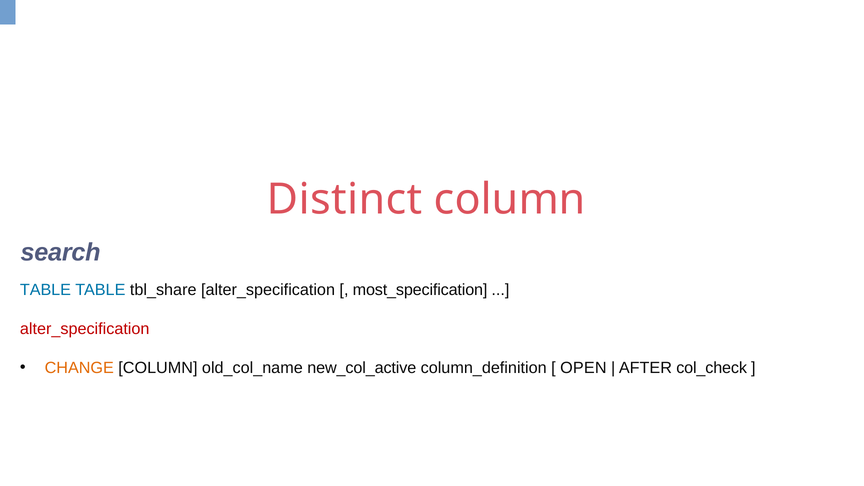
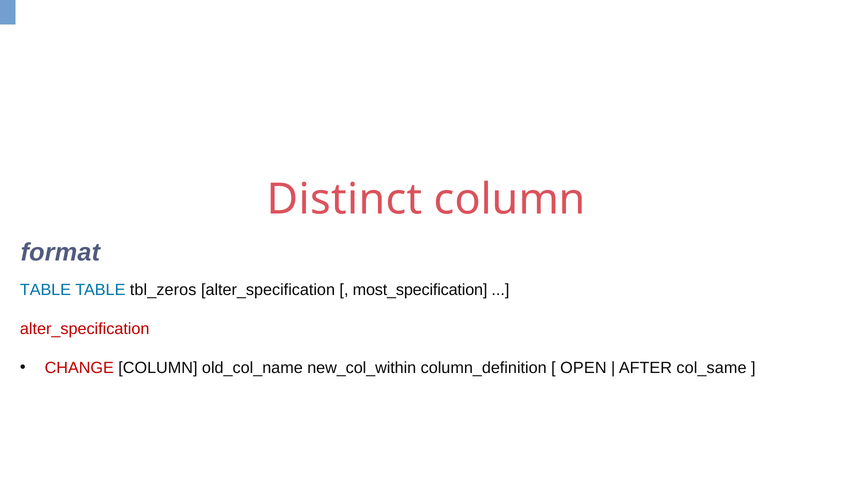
search: search -> format (60, 252)
tbl_share: tbl_share -> tbl_zeros (163, 290)
CHANGE colour: orange -> red (79, 368)
new_col_active: new_col_active -> new_col_within (362, 368)
col_check: col_check -> col_same (711, 368)
